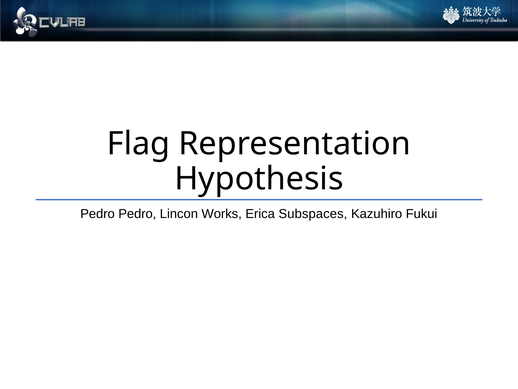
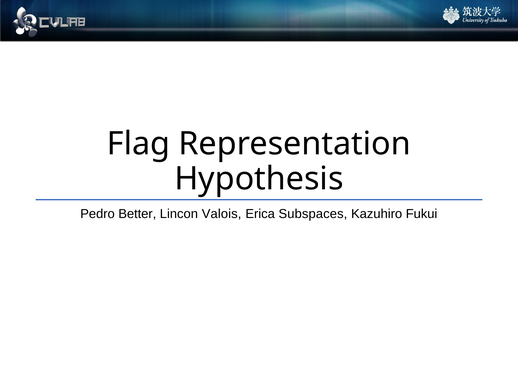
Pedro Pedro: Pedro -> Better (137, 214)
Works: Works -> Valois (222, 214)
